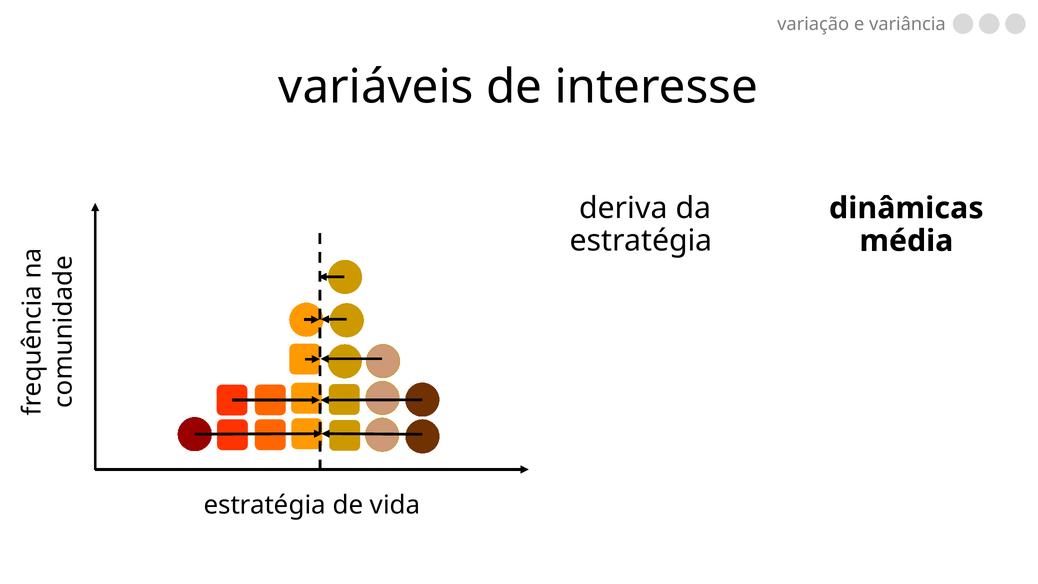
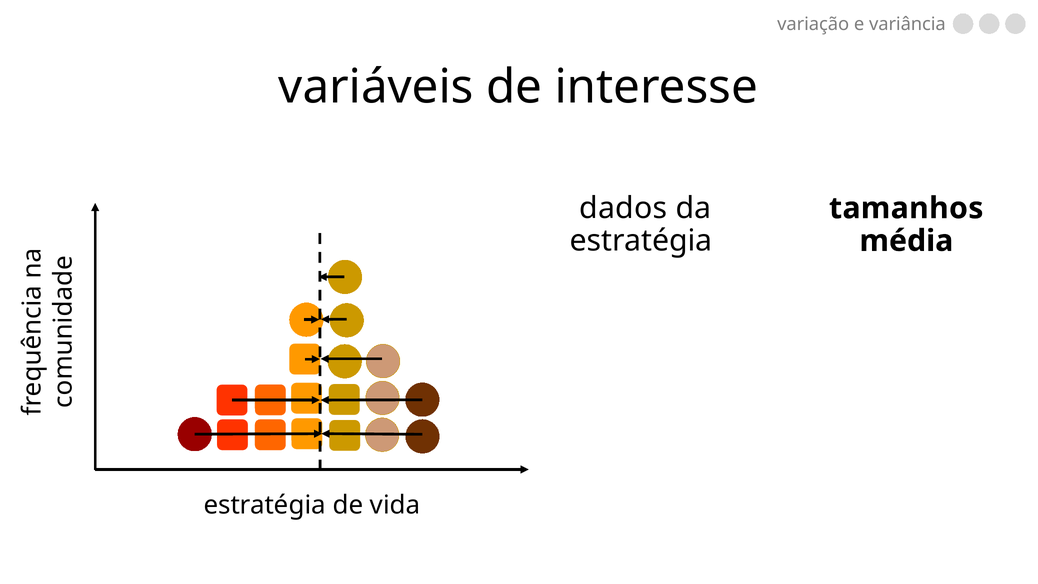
deriva: deriva -> dados (623, 208)
dinâmicas: dinâmicas -> tamanhos (906, 208)
